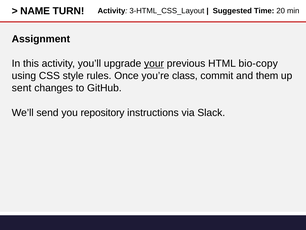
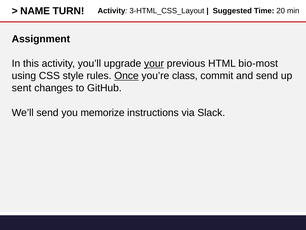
bio-copy: bio-copy -> bio-most (258, 63)
Once underline: none -> present (126, 76)
and them: them -> send (267, 76)
repository: repository -> memorize (103, 112)
